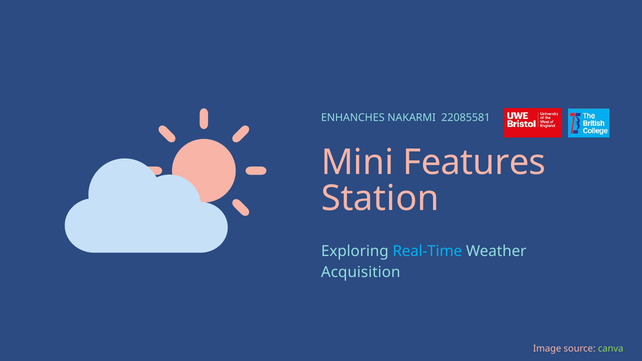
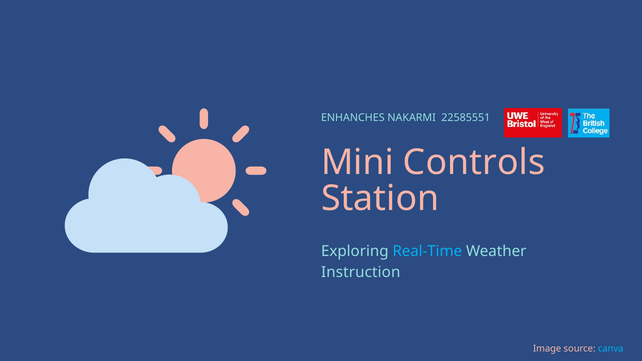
22085581: 22085581 -> 22585551 (466, 118)
Features: Features -> Controls (474, 163)
Acquisition: Acquisition -> Instruction (361, 273)
canva colour: light green -> light blue (611, 349)
